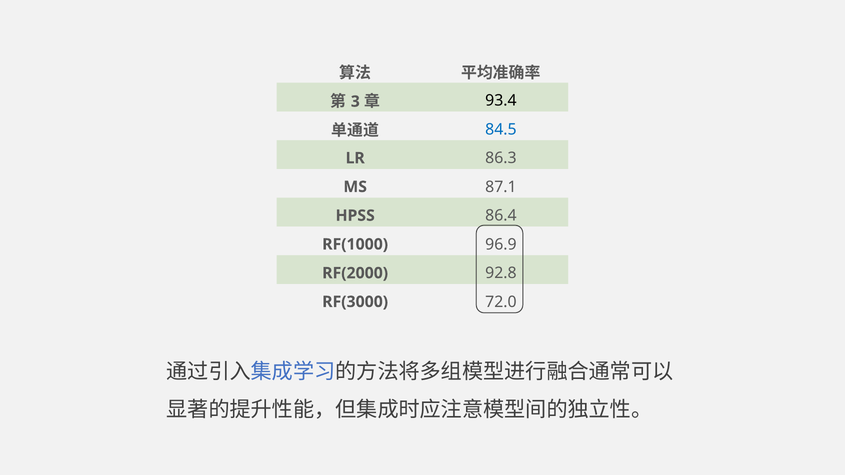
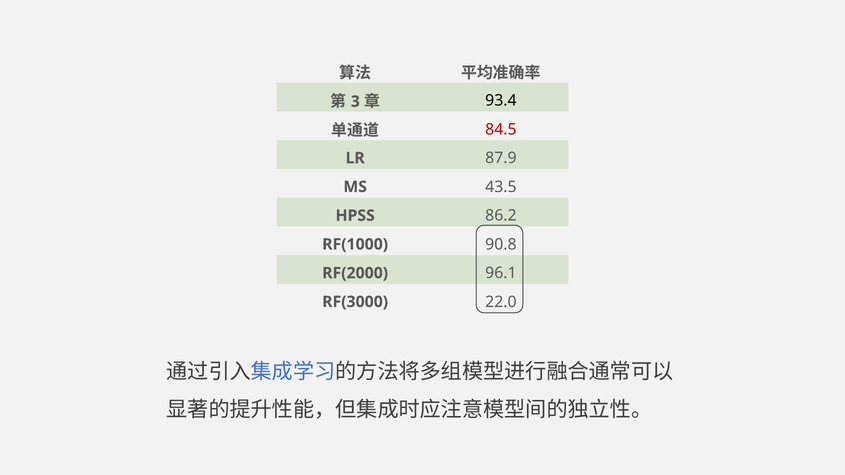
84.5 colour: blue -> red (501, 129)
86.3: 86.3 -> 87.9 (501, 158)
87.1: 87.1 -> 43.5 (501, 187)
86.4: 86.4 -> 86.2 (501, 216)
96.9: 96.9 -> 90.8 (501, 244)
92.8: 92.8 -> 96.1 (501, 273)
72.0: 72.0 -> 22.0 (501, 302)
